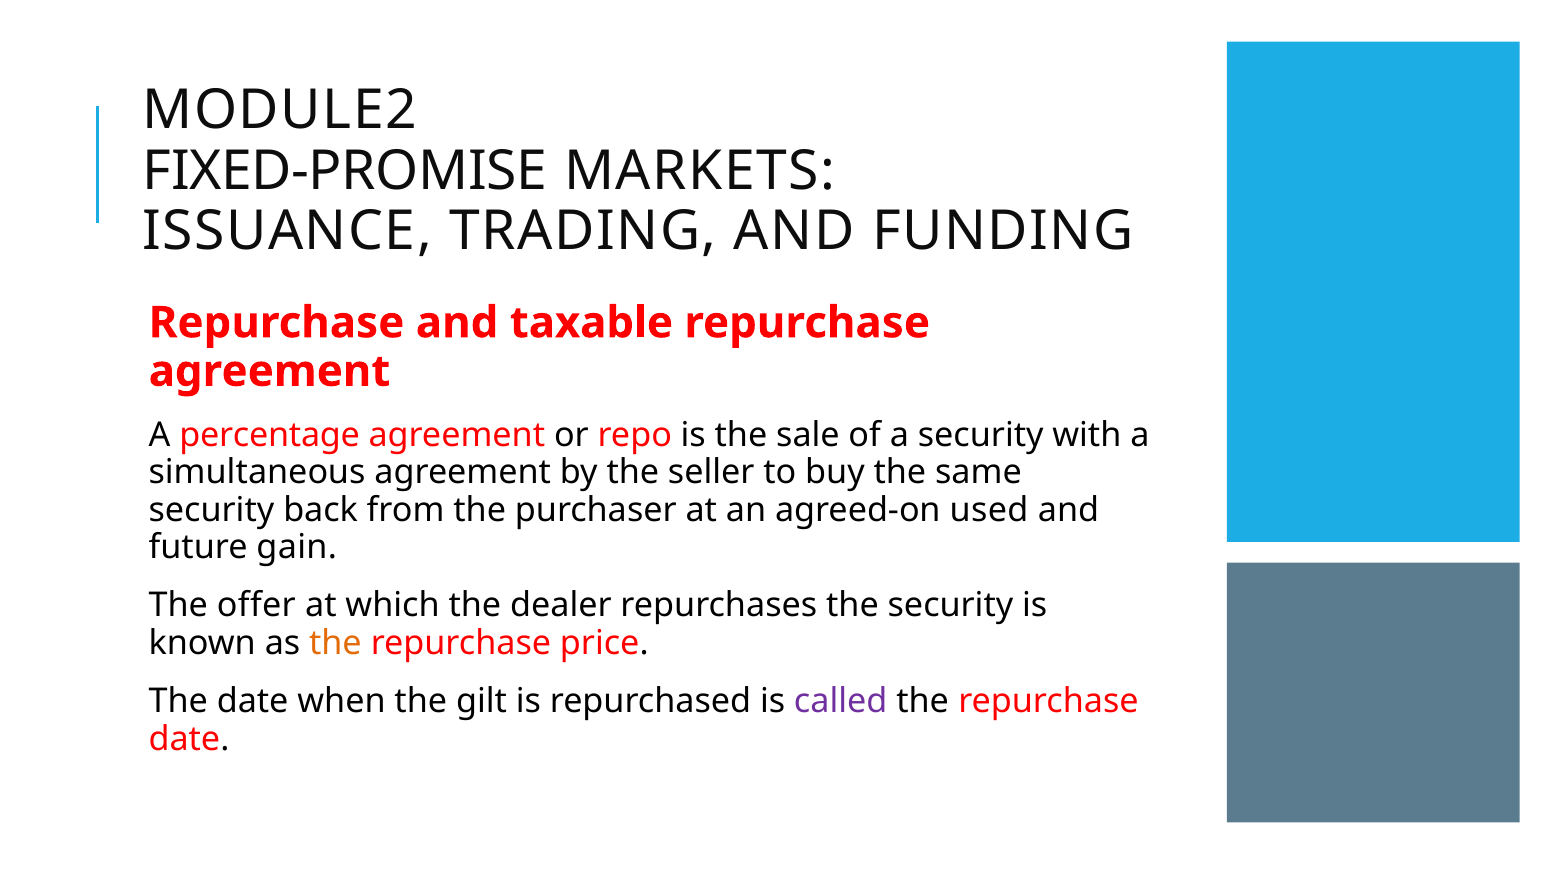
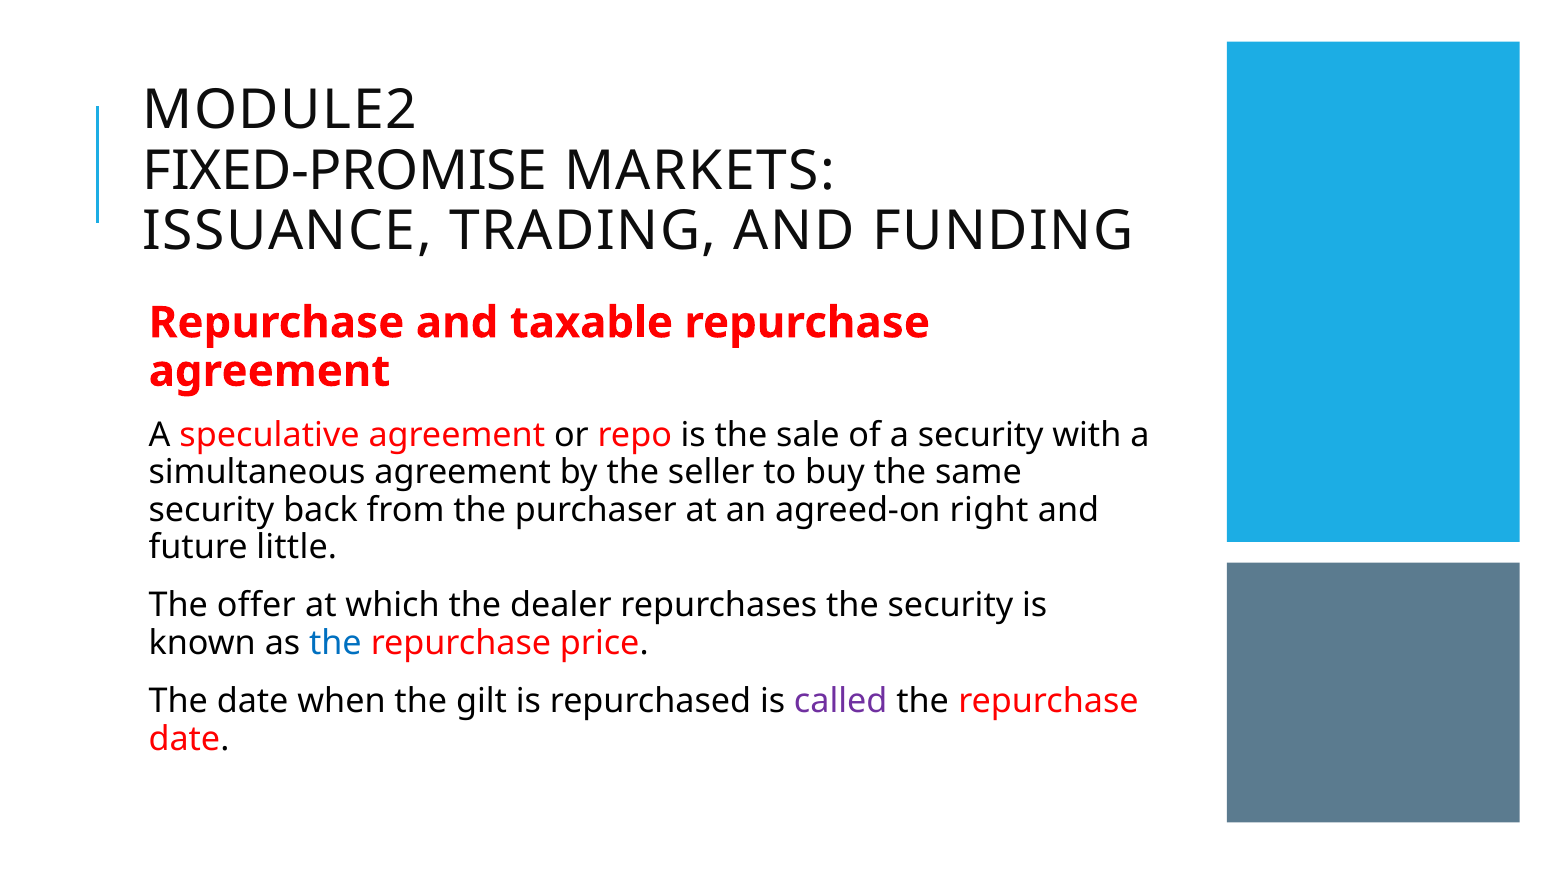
percentage: percentage -> speculative (270, 435)
used: used -> right (989, 510)
gain: gain -> little (297, 548)
the colour: orange -> blue (335, 643)
